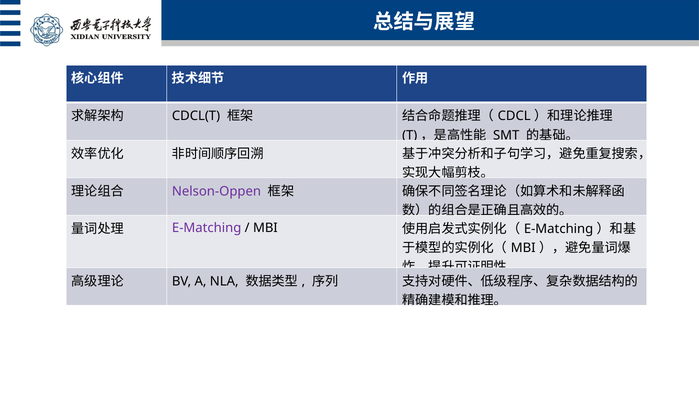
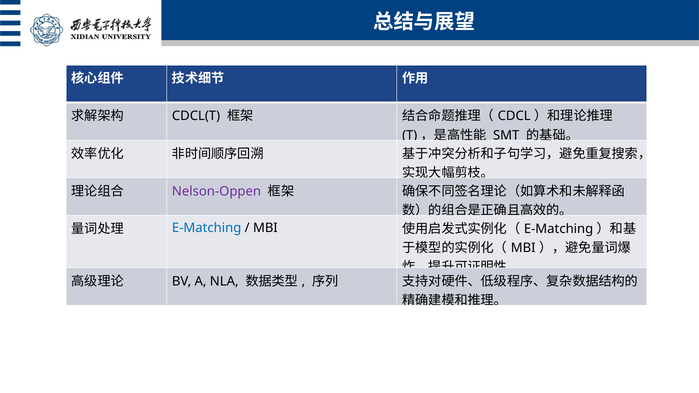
E-Matching colour: purple -> blue (207, 228)
